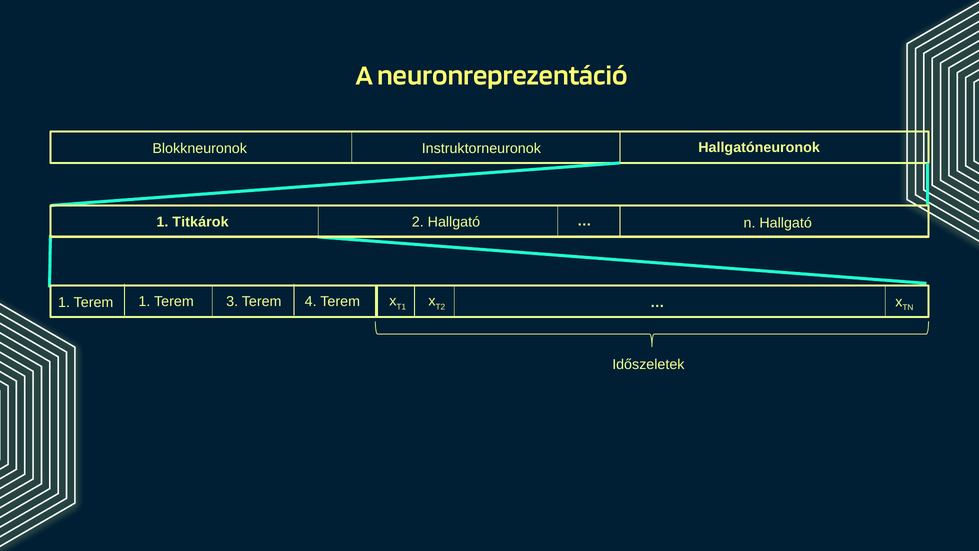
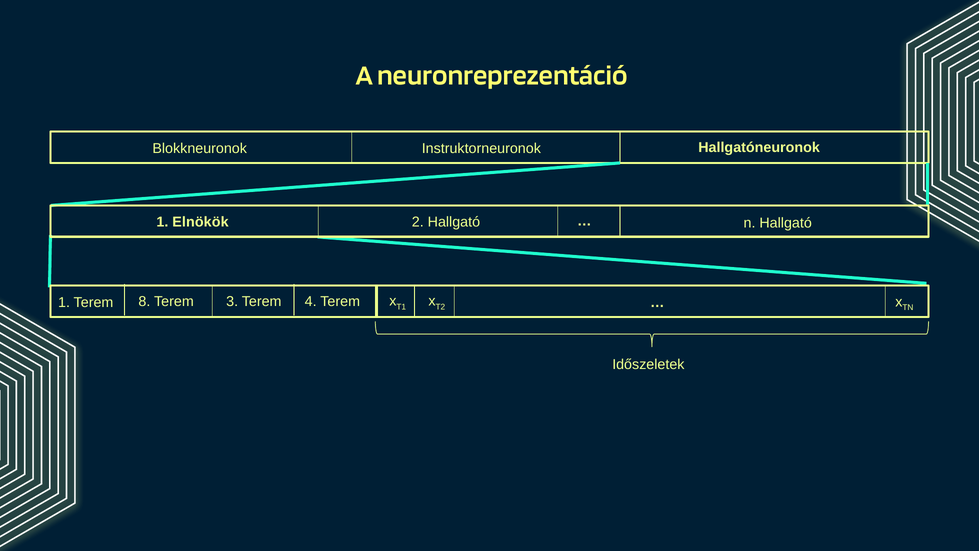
Titkárok: Titkárok -> Elnökök (200, 222)
Terem 1: 1 -> 8 (144, 301)
